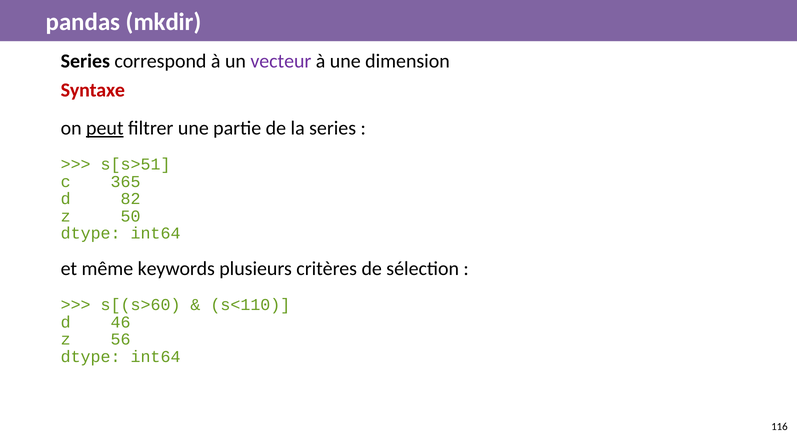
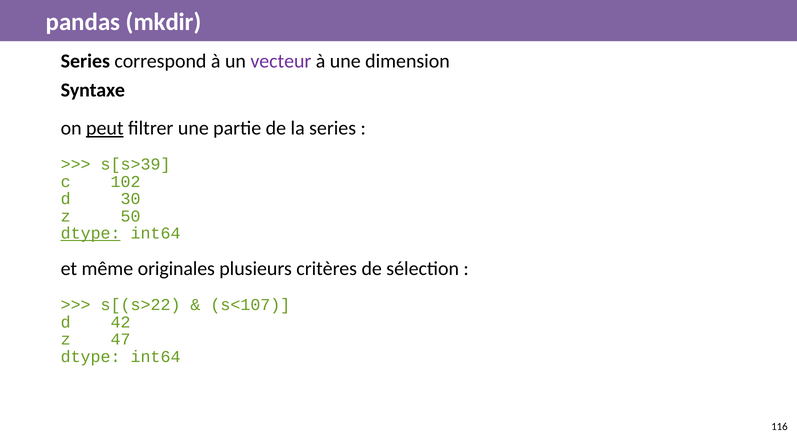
Syntaxe colour: red -> black (93, 90)
s[s>51: s[s>51 -> s[s>39 (136, 164)
365: 365 -> 102 (126, 182)
82: 82 -> 30 (131, 199)
dtype underline: none -> present (91, 234)
keywords: keywords -> originales (176, 269)
s[(s>60: s[(s>60 -> s[(s>22 (141, 305)
s<110: s<110 -> s<107 (250, 305)
46: 46 -> 42 (121, 322)
56: 56 -> 47 (121, 340)
